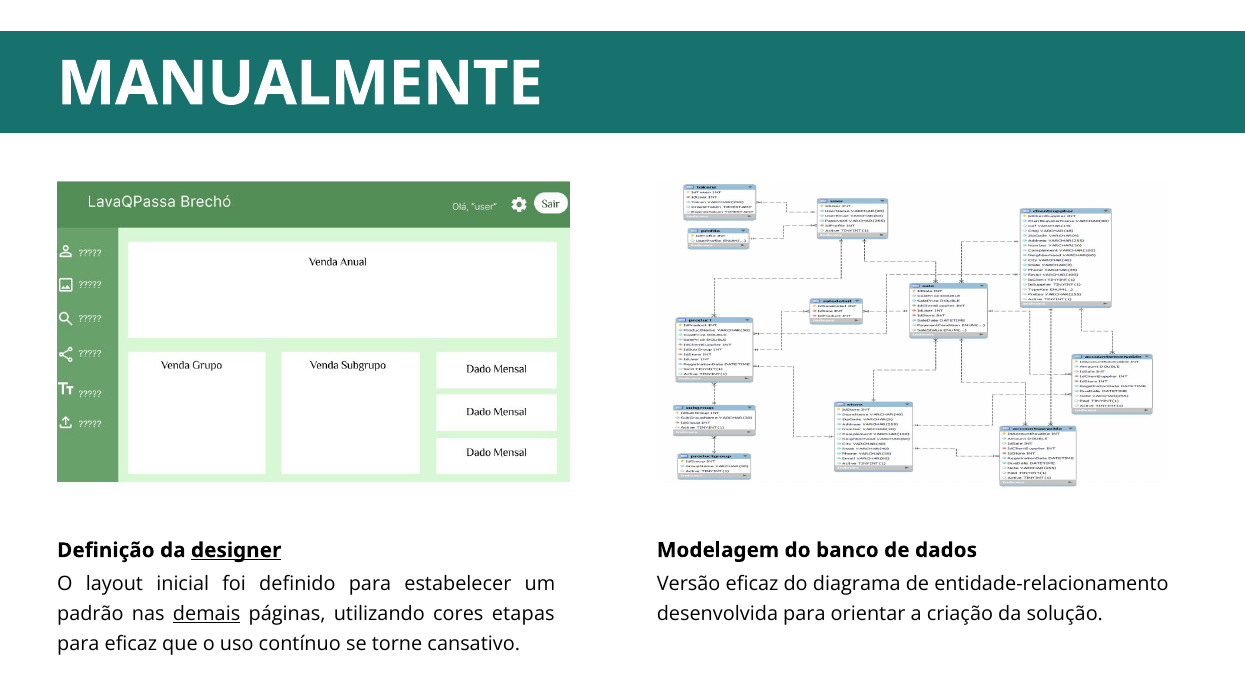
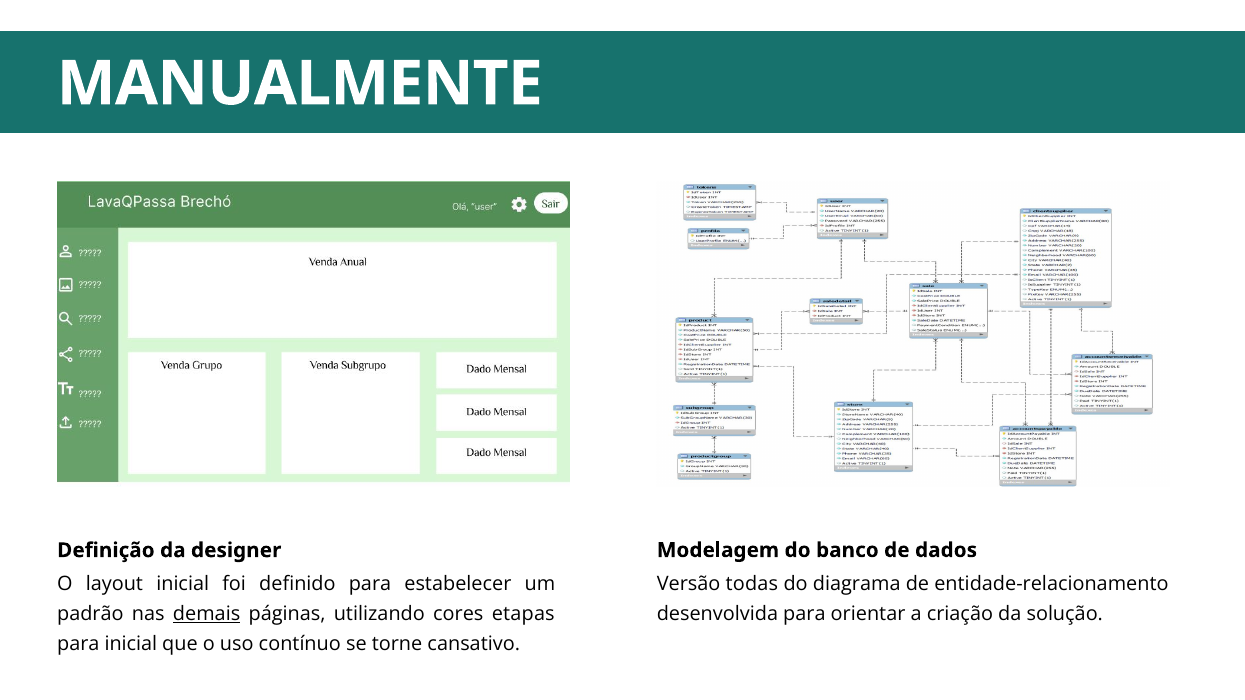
designer underline: present -> none (236, 551)
Versão eficaz: eficaz -> todas (752, 584)
para eficaz: eficaz -> inicial (131, 644)
